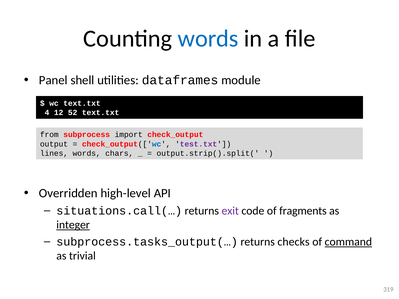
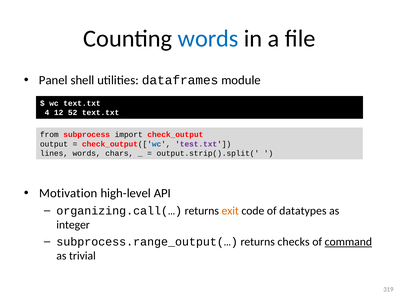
Overridden: Overridden -> Motivation (68, 193)
situations.call(…: situations.call(… -> organizing.call(… (119, 211)
exit colour: purple -> orange (230, 211)
fragments: fragments -> datatypes (303, 211)
integer underline: present -> none (73, 225)
subprocess.tasks_output(…: subprocess.tasks_output(… -> subprocess.range_output(… (147, 242)
